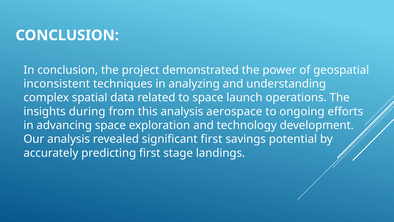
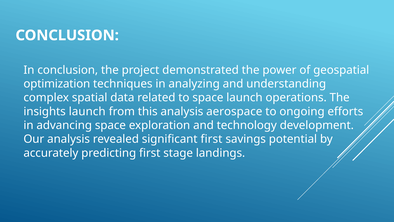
inconsistent: inconsistent -> optimization (57, 84)
insights during: during -> launch (87, 111)
